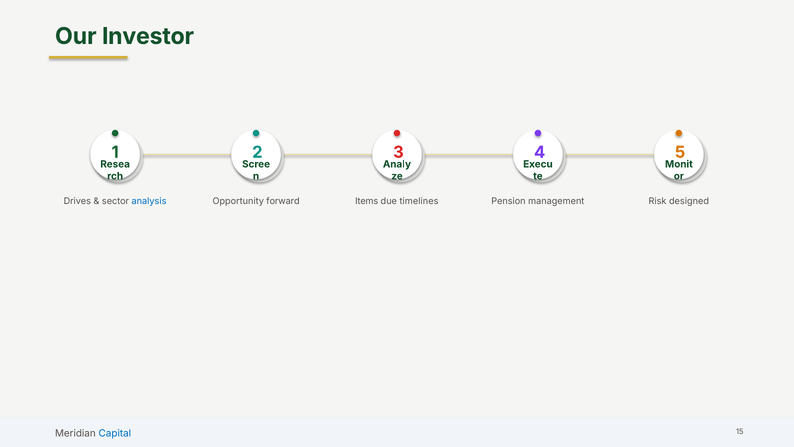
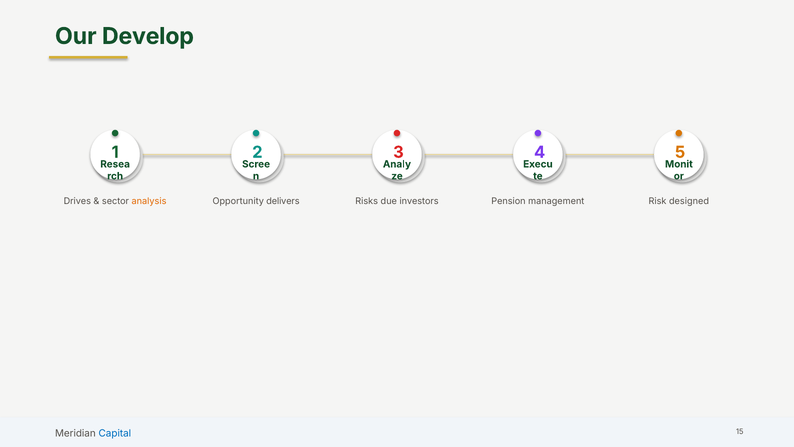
Investor: Investor -> Develop (148, 36)
analysis colour: blue -> orange (149, 201)
forward: forward -> delivers (283, 201)
Items: Items -> Risks (367, 201)
timelines: timelines -> investors (419, 201)
